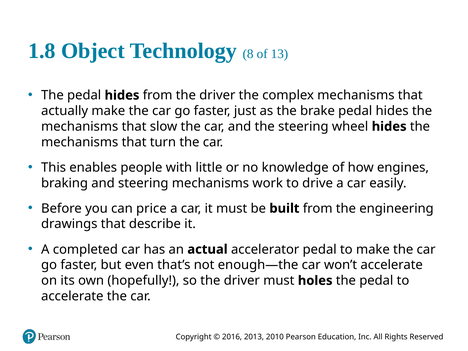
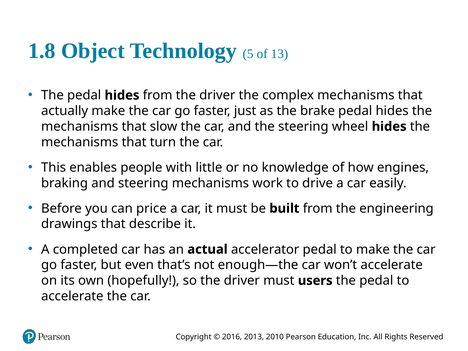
8: 8 -> 5 (248, 54)
holes: holes -> users (315, 281)
